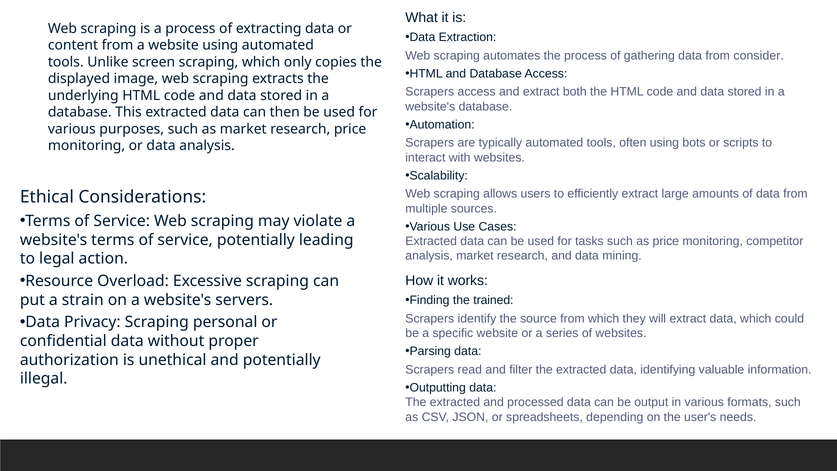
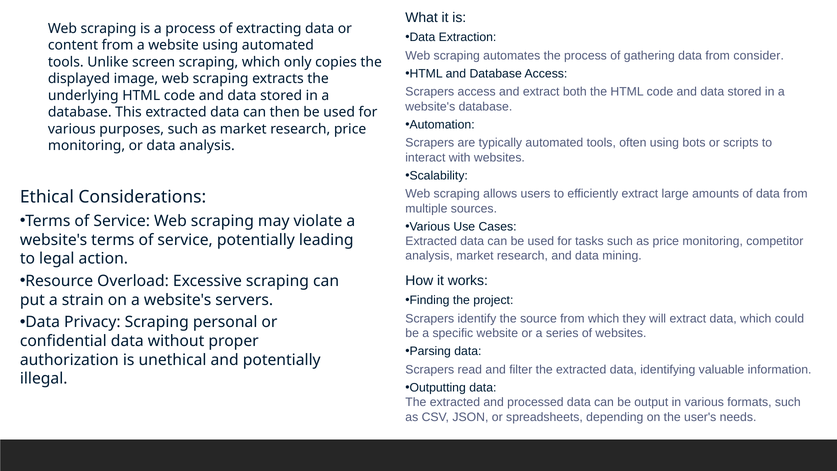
trained: trained -> project (493, 300)
